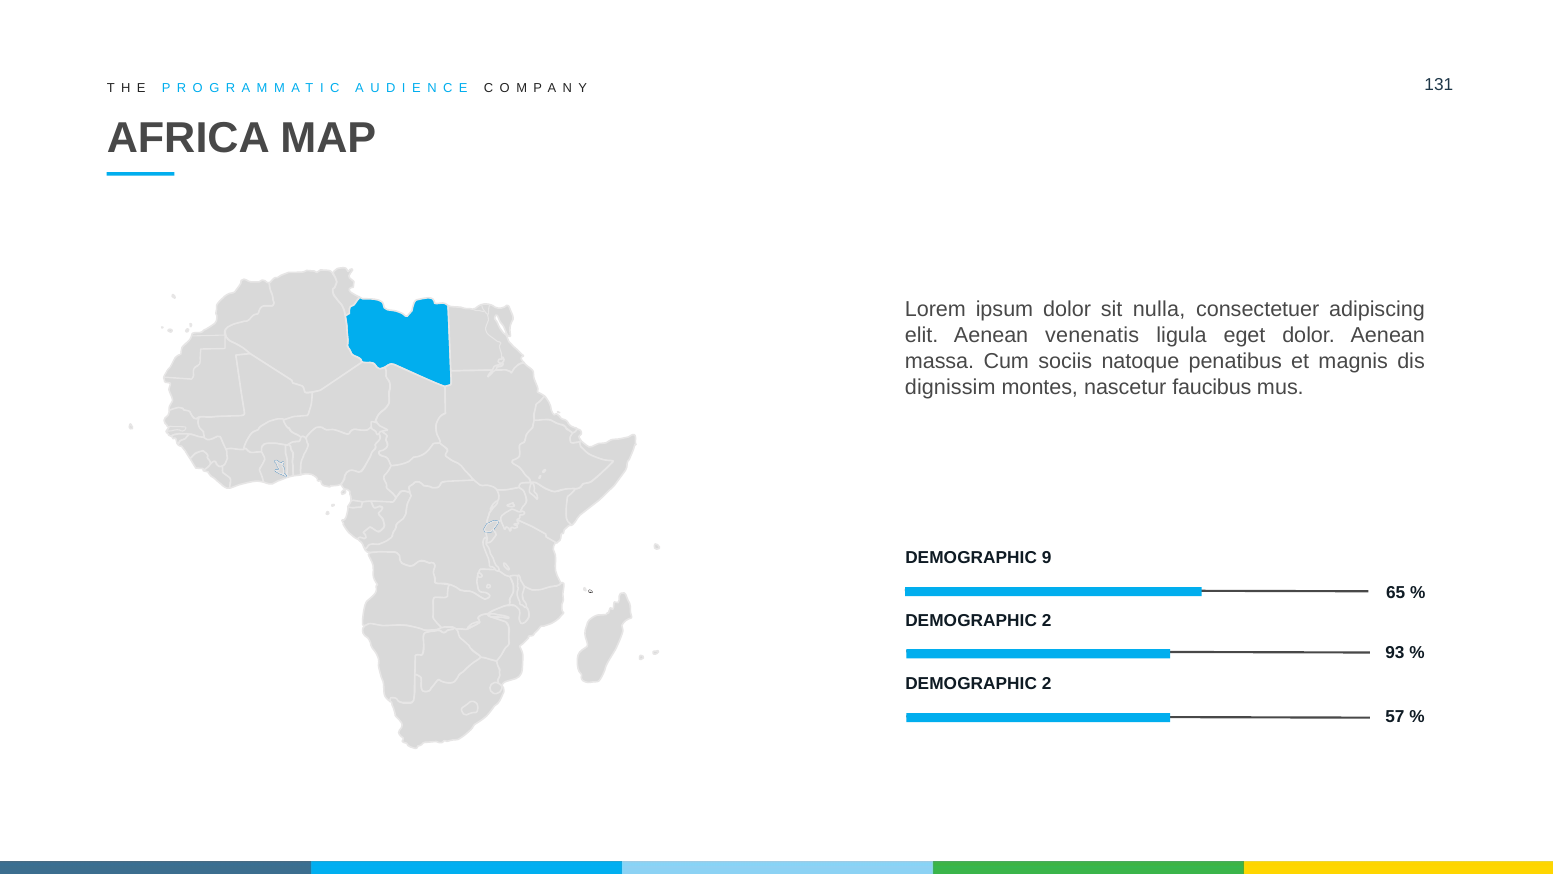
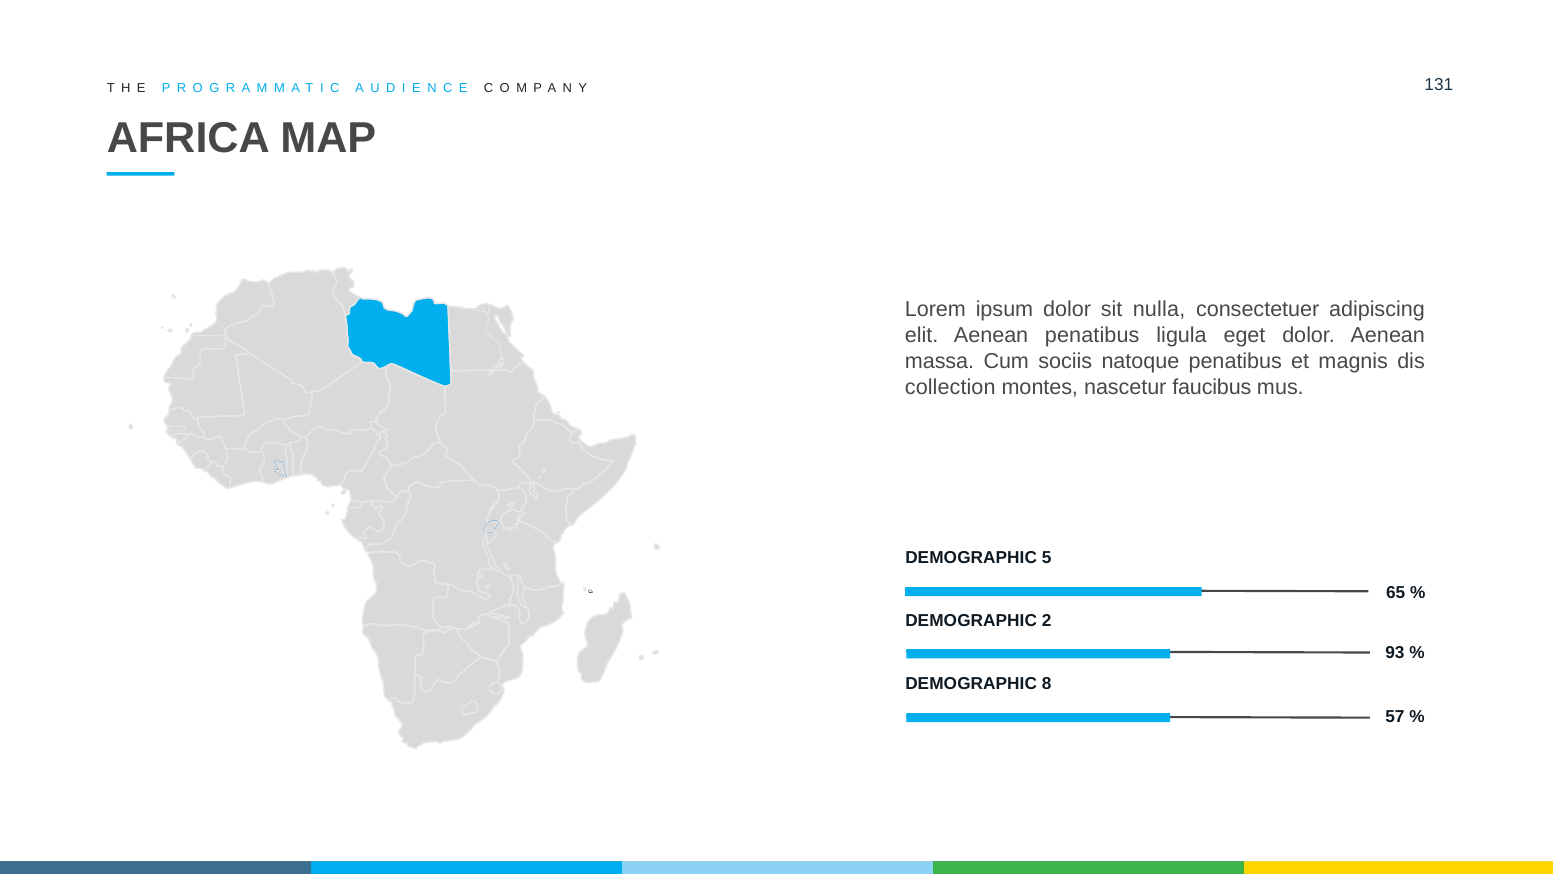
Aenean venenatis: venenatis -> penatibus (1092, 336)
dignissim: dignissim -> collection (950, 387)
9: 9 -> 5 (1047, 558)
2: 2 -> 8 (1047, 684)
